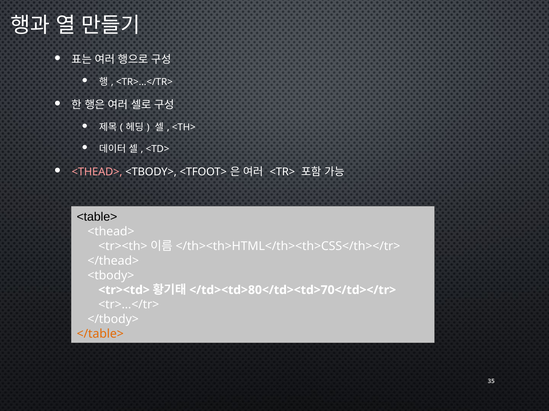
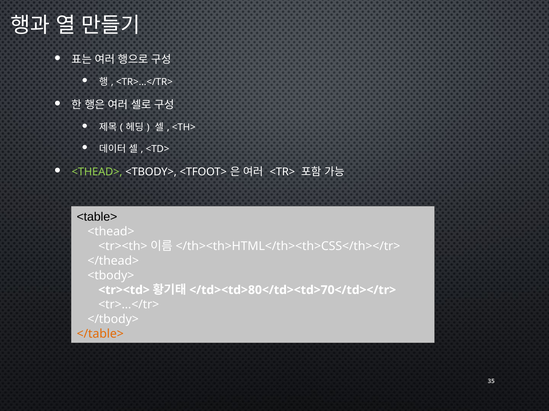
<THEAD> colour: pink -> light green (97, 172)
